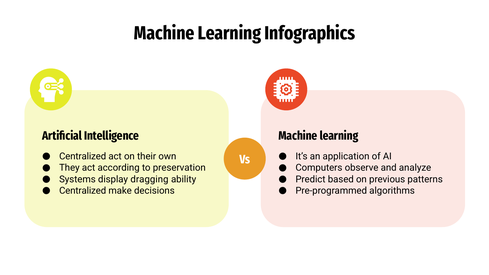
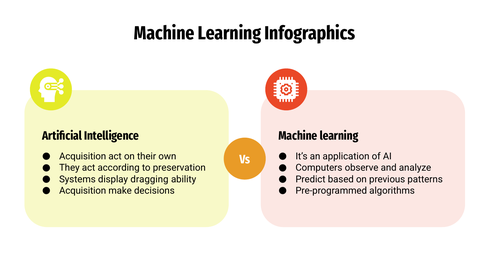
Centralized: Centralized -> Acquisition (83, 156)
Centralized: Centralized -> Acquisition (83, 191)
